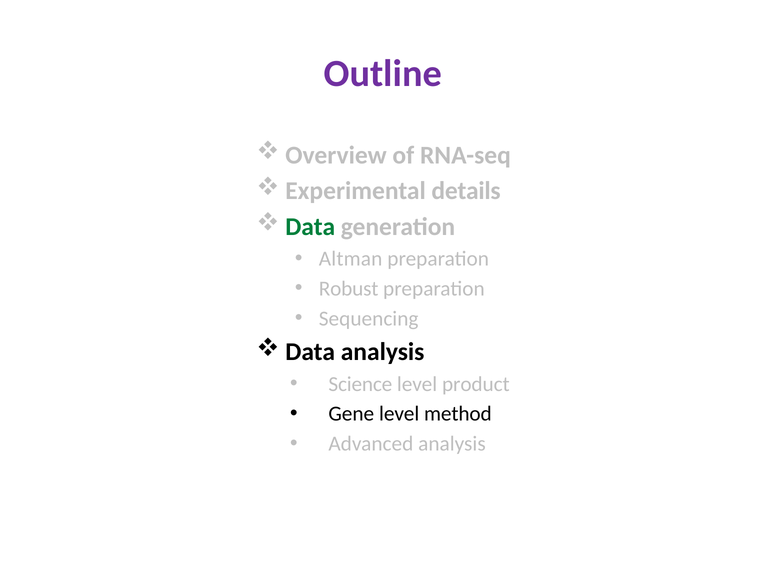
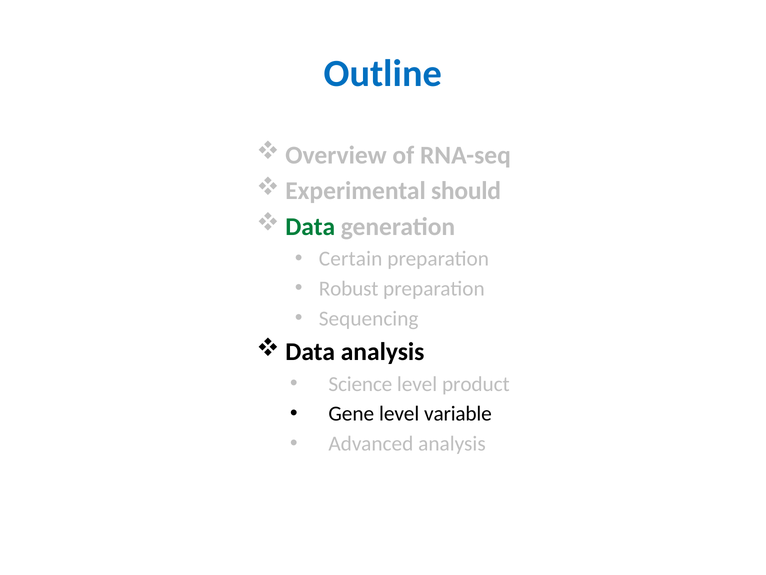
Outline colour: purple -> blue (383, 74)
details: details -> should (466, 191)
Altman: Altman -> Certain (351, 259)
method: method -> variable (458, 414)
